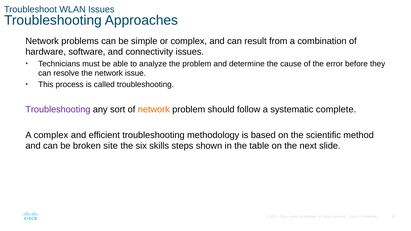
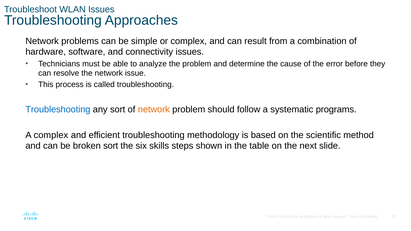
Troubleshooting colour: purple -> blue (58, 110)
complete: complete -> programs (336, 110)
broken site: site -> sort (111, 146)
